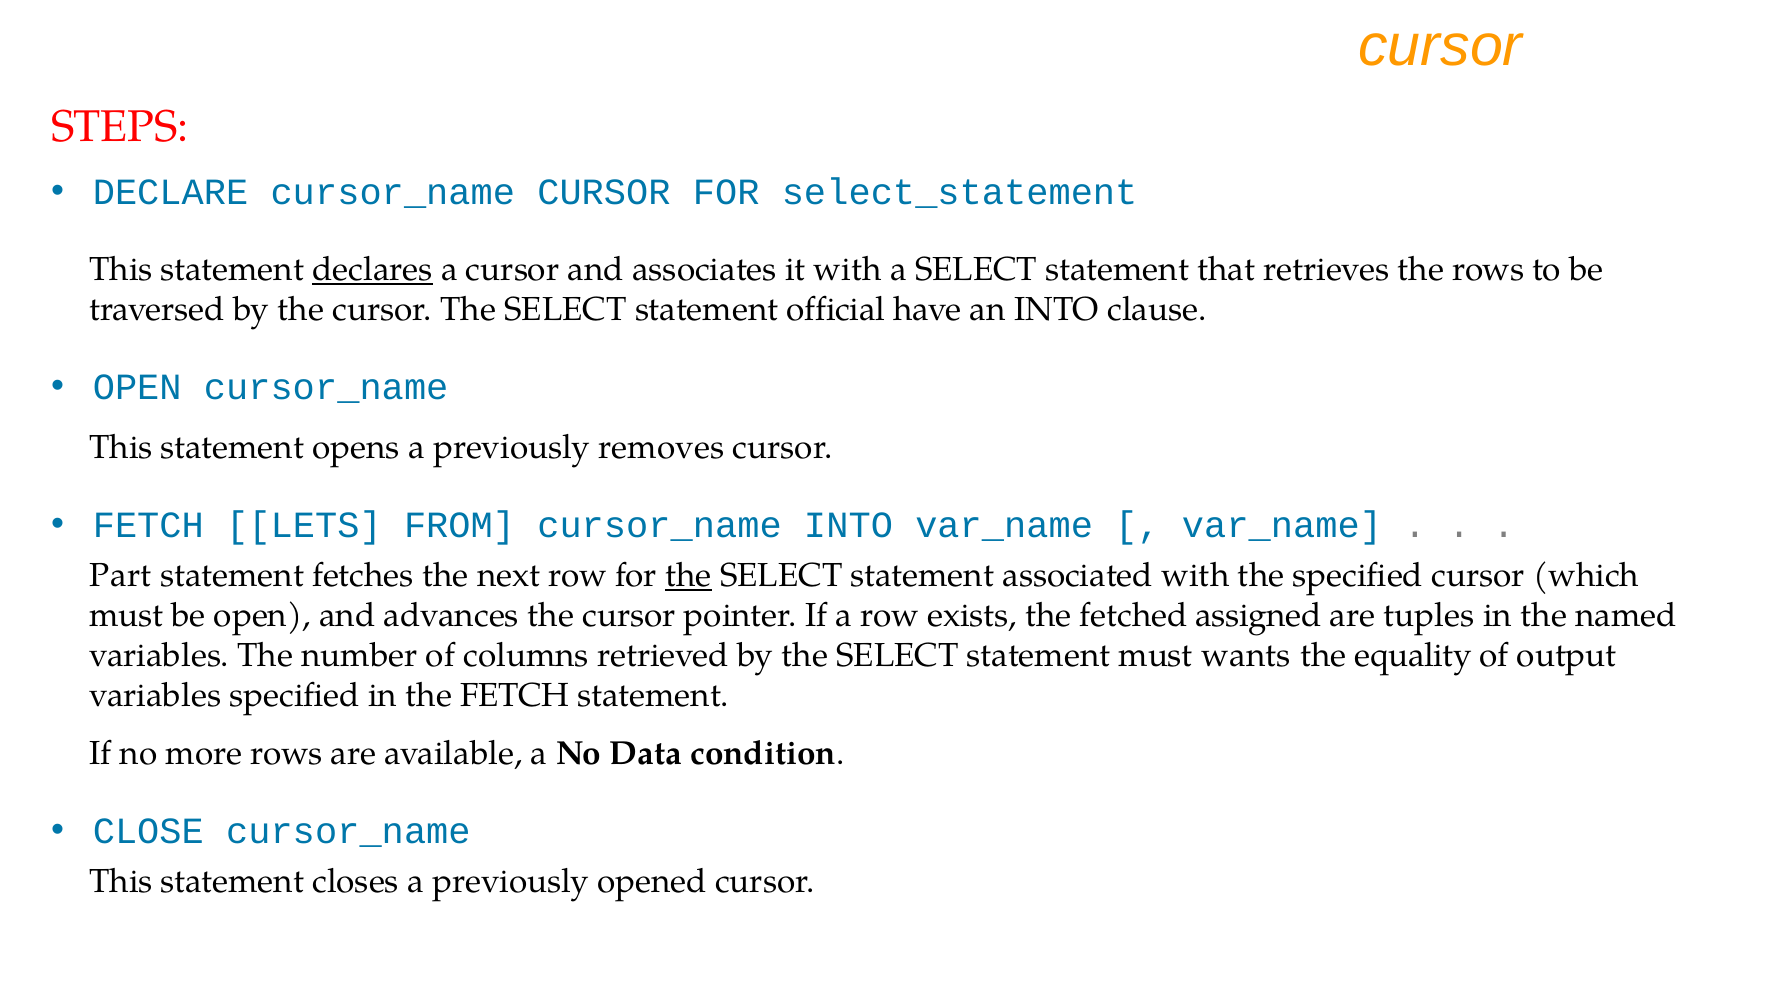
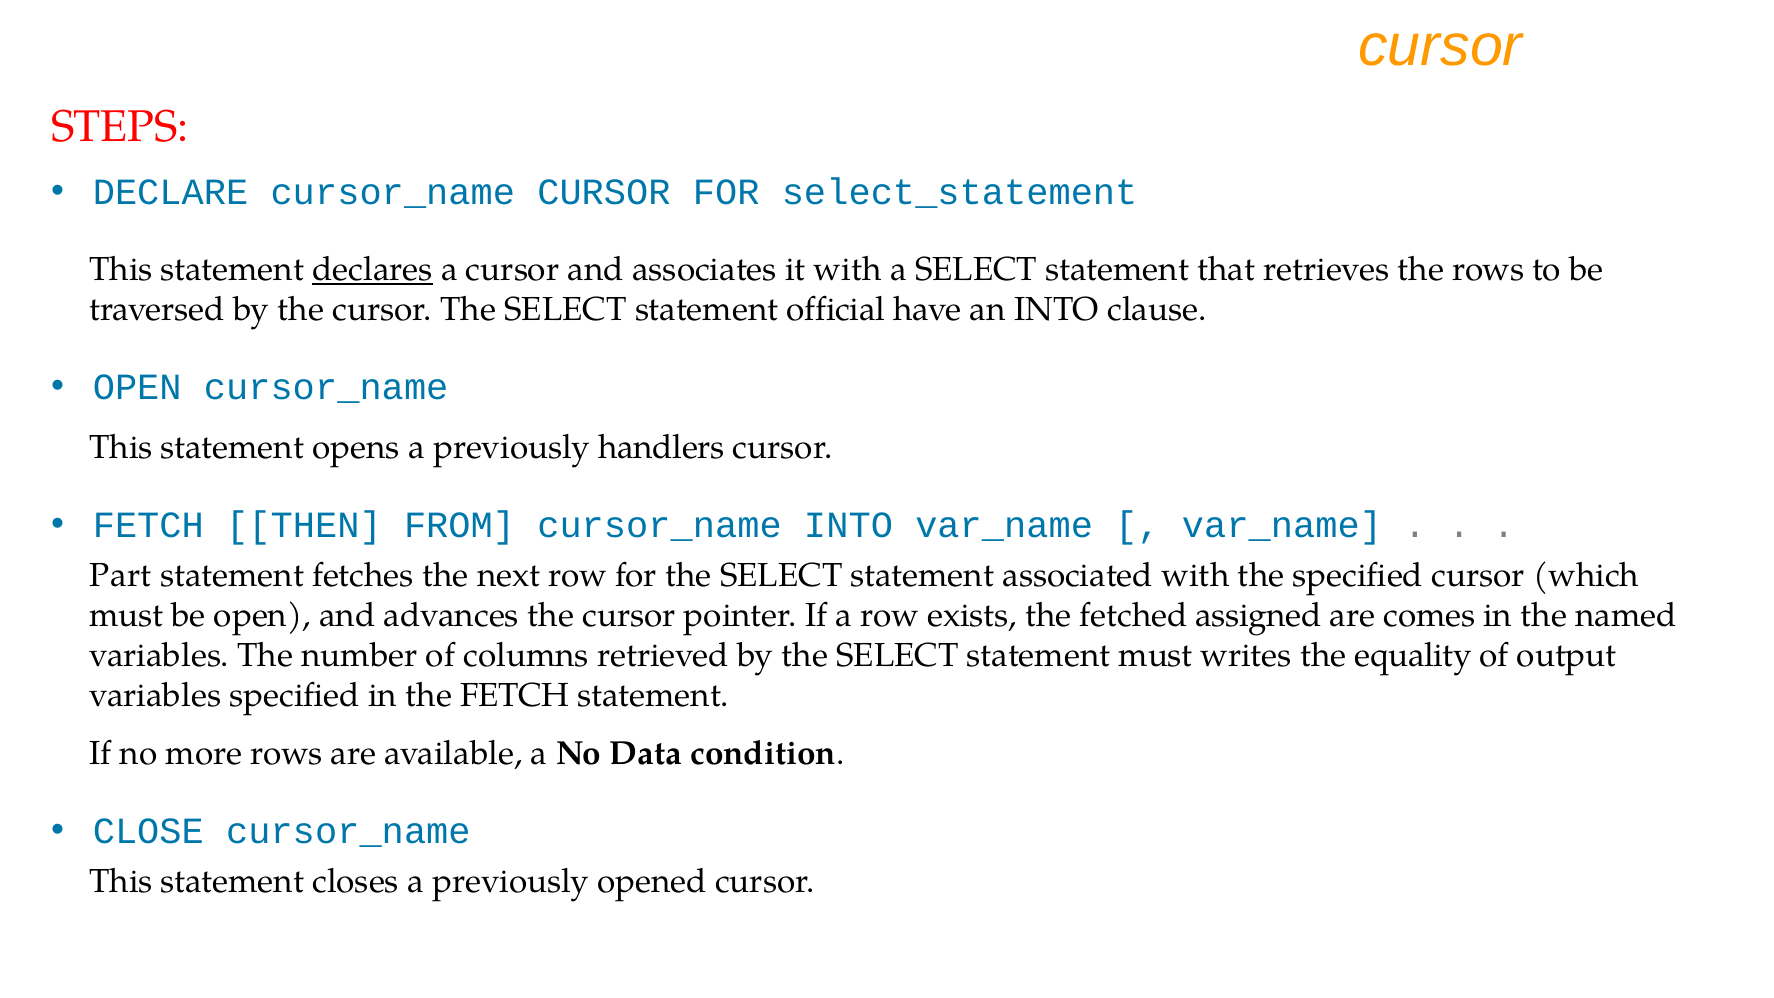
removes: removes -> handlers (662, 447)
LETS: LETS -> THEN (304, 525)
the underline: present -> none (688, 576)
tuples: tuples -> comes (1429, 616)
wants: wants -> writes (1246, 655)
